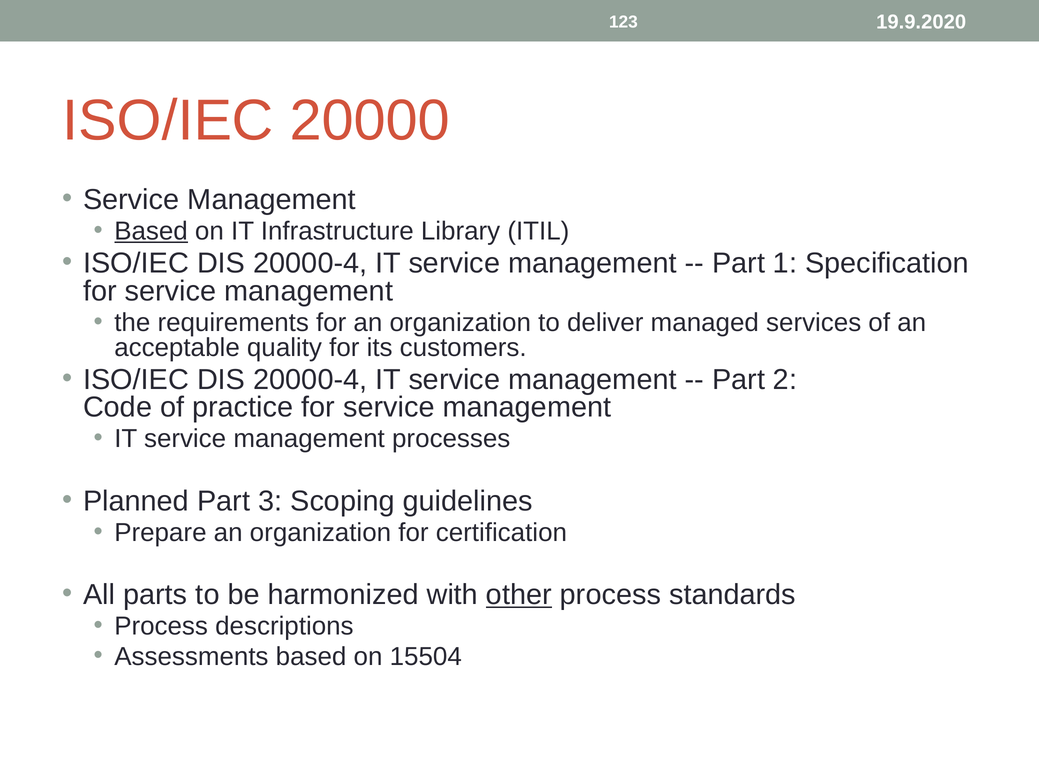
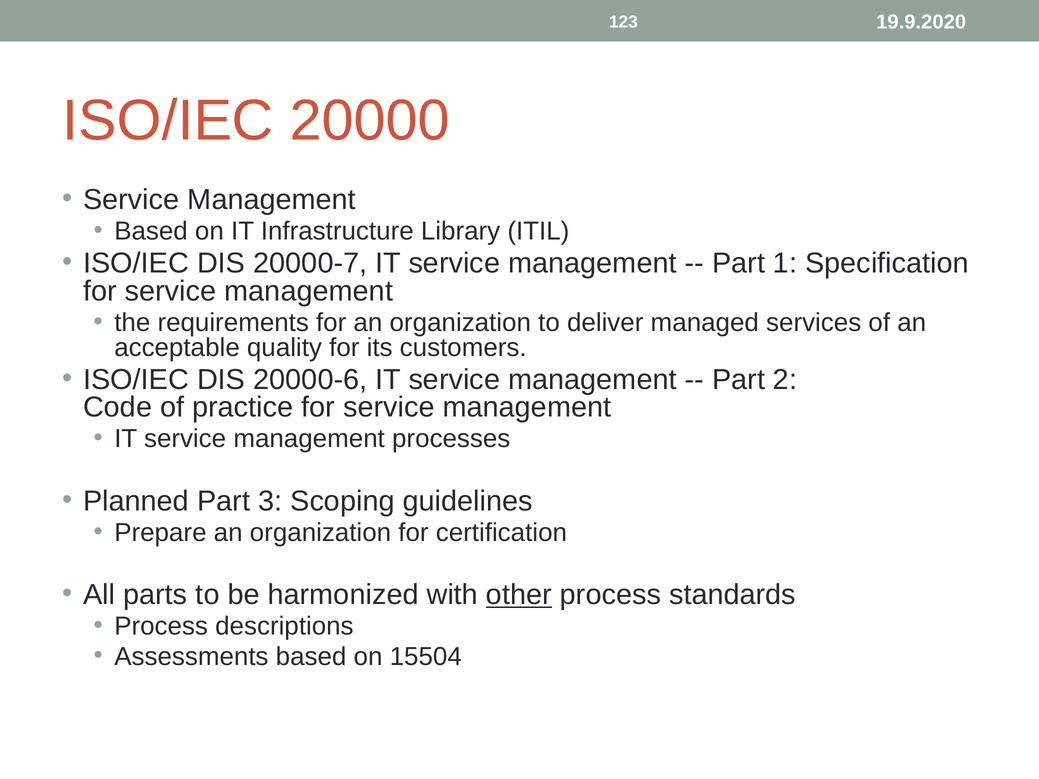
Based underline: present -> none (151, 231)
20000-4: 20000-4 -> 20000-7 (310, 263)
20000-4: 20000-4 -> 20000-6 (310, 380)
